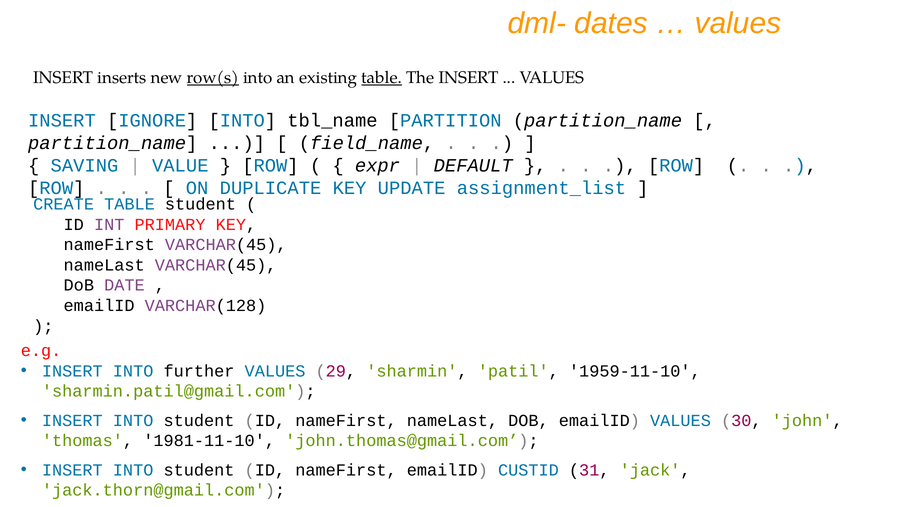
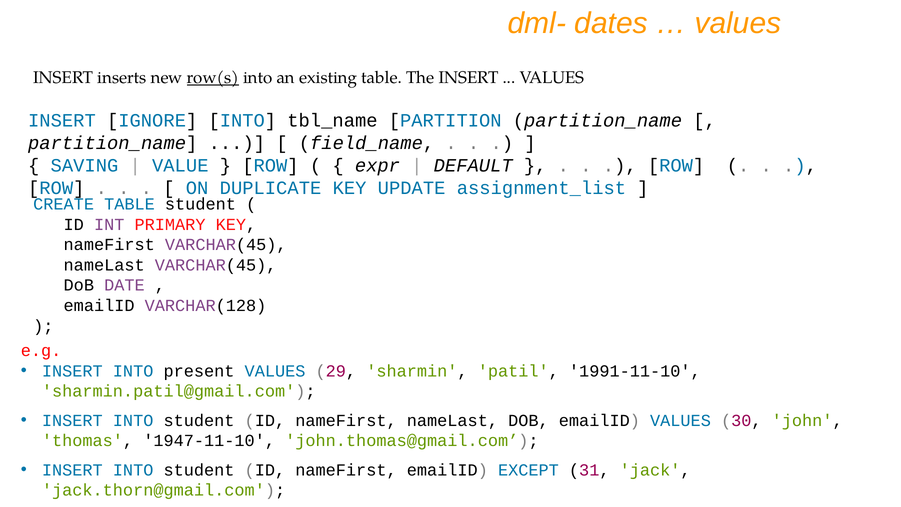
table underline: present -> none (382, 78)
further: further -> present (199, 371)
1959-11-10: 1959-11-10 -> 1991-11-10 (635, 371)
1981-11-10: 1981-11-10 -> 1947-11-10 (209, 441)
CUSTID: CUSTID -> EXCEPT (528, 470)
